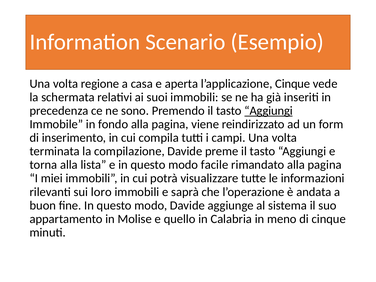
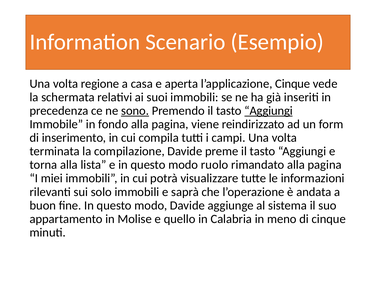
sono underline: none -> present (135, 111)
facile: facile -> ruolo (215, 165)
loro: loro -> solo (101, 192)
